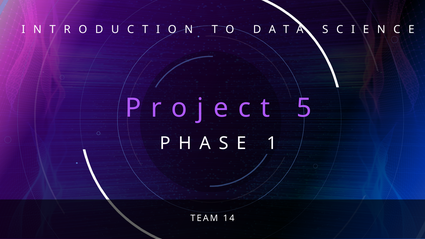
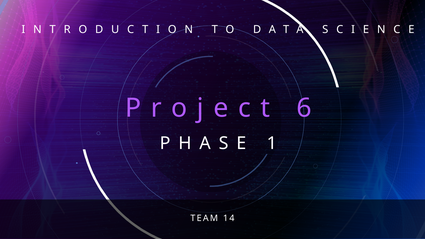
5: 5 -> 6 (304, 108)
